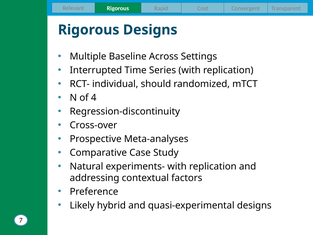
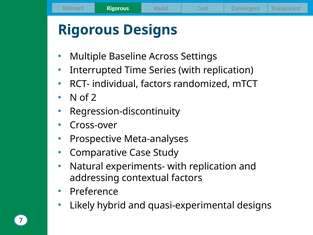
individual should: should -> factors (156, 84)
4: 4 -> 2 (94, 98)
